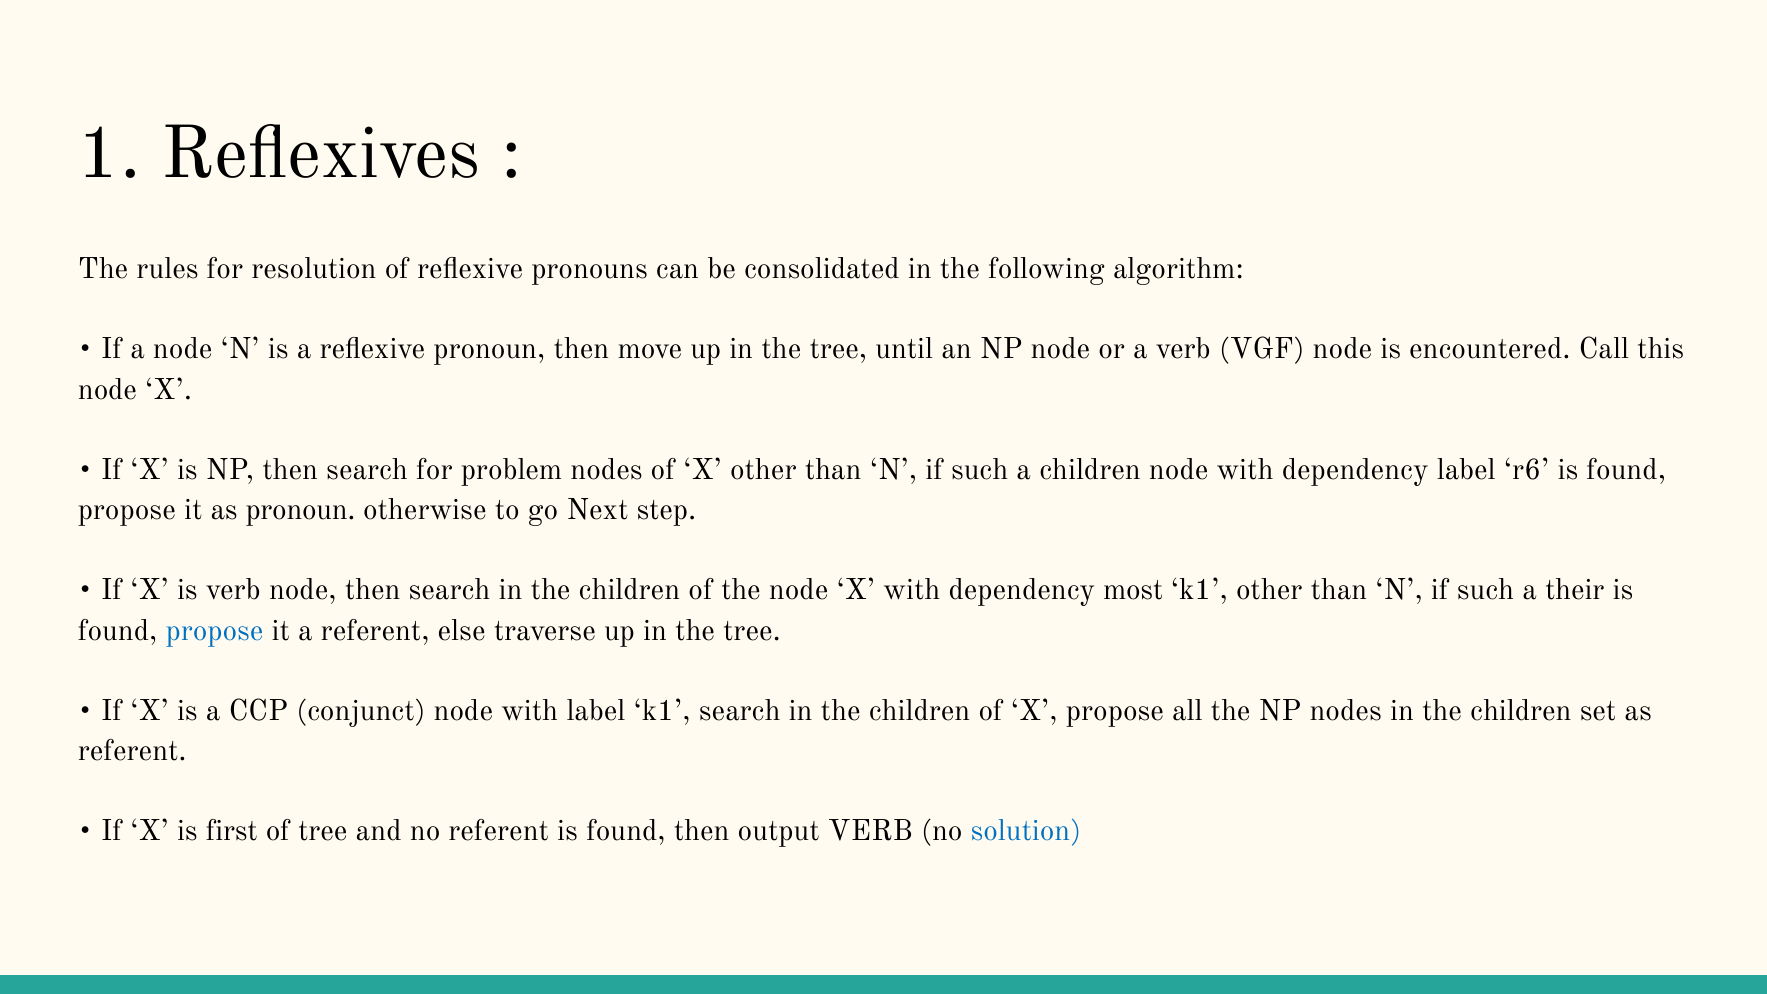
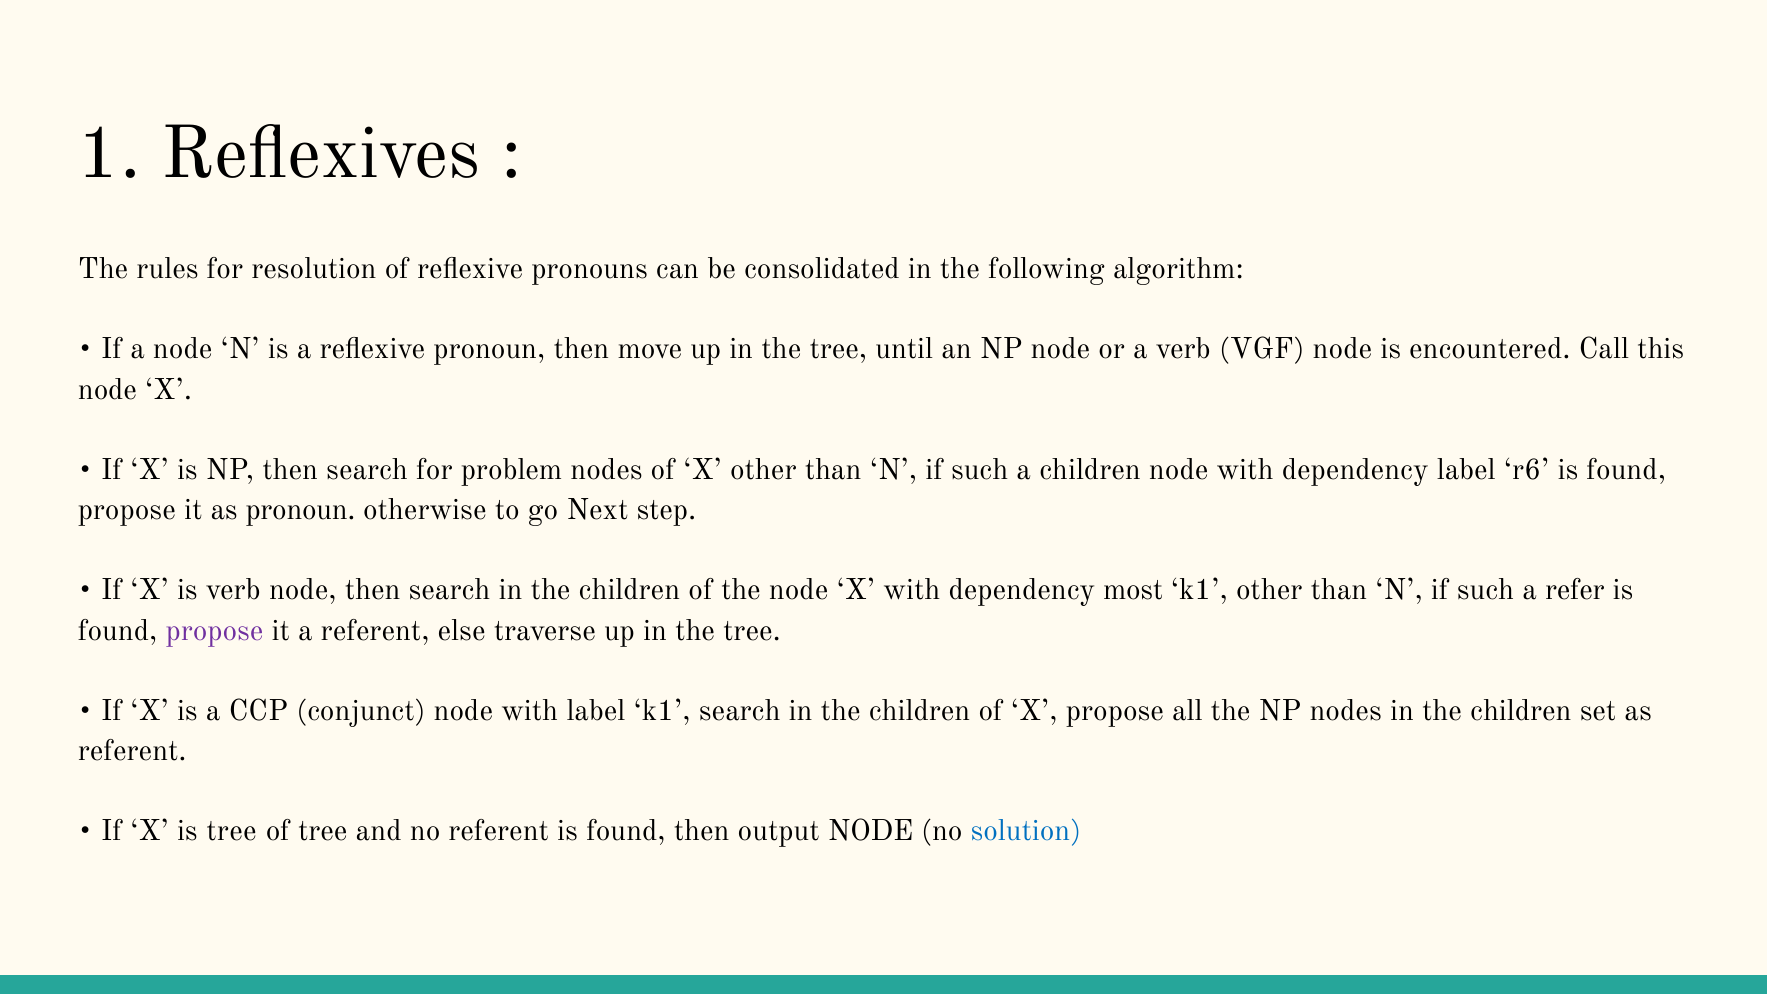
their: their -> refer (1575, 590)
propose colour: blue -> purple (215, 631)
is first: first -> tree (232, 831)
output VERB: VERB -> NODE (871, 831)
